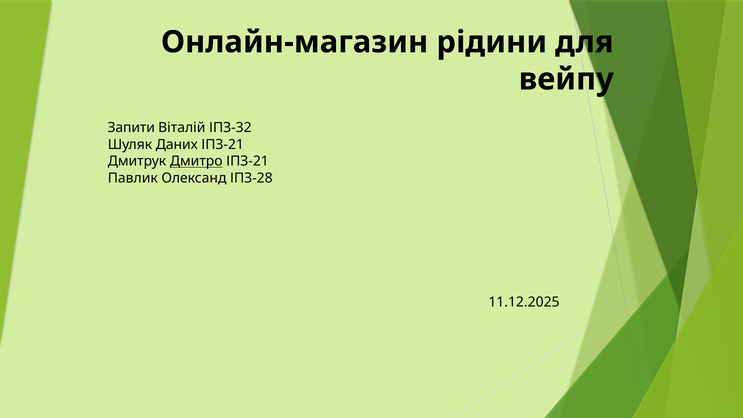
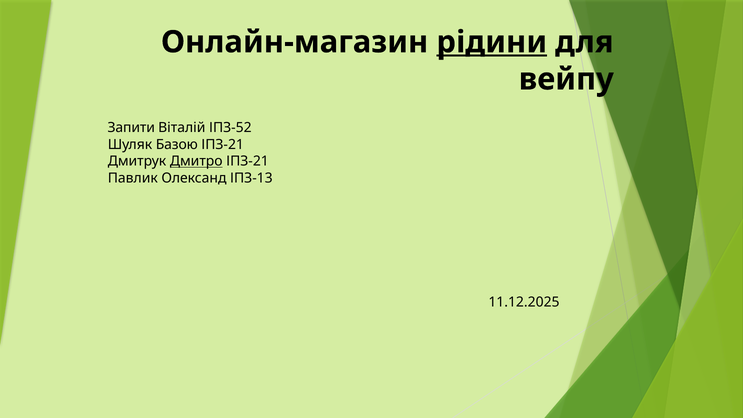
рідини underline: none -> present (492, 42)
ІПЗ-32: ІПЗ-32 -> ІПЗ-52 (230, 128)
Даних: Даних -> Базою (177, 144)
ІПЗ-28: ІПЗ-28 -> ІПЗ-13 (251, 178)
